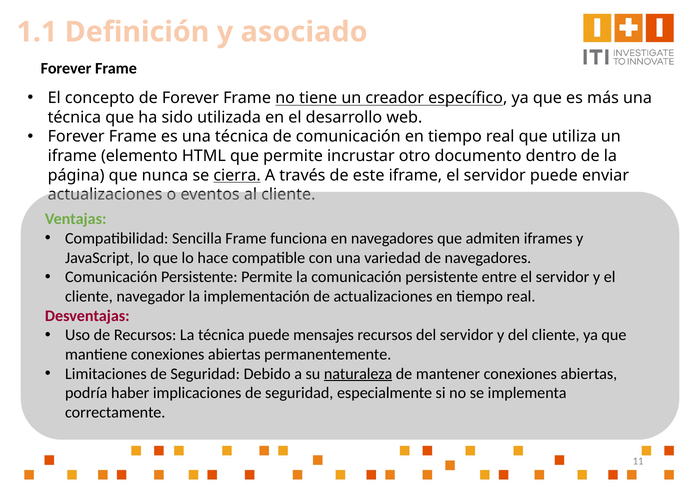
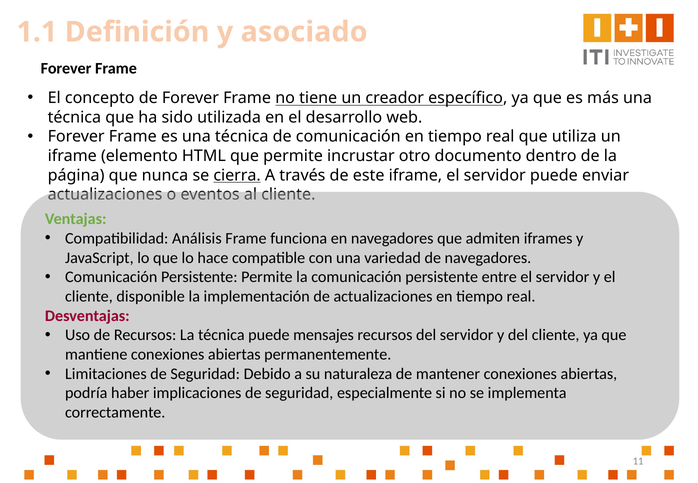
Sencilla: Sencilla -> Análisis (197, 239)
navegador: navegador -> disponible (151, 297)
naturaleza underline: present -> none (358, 374)
